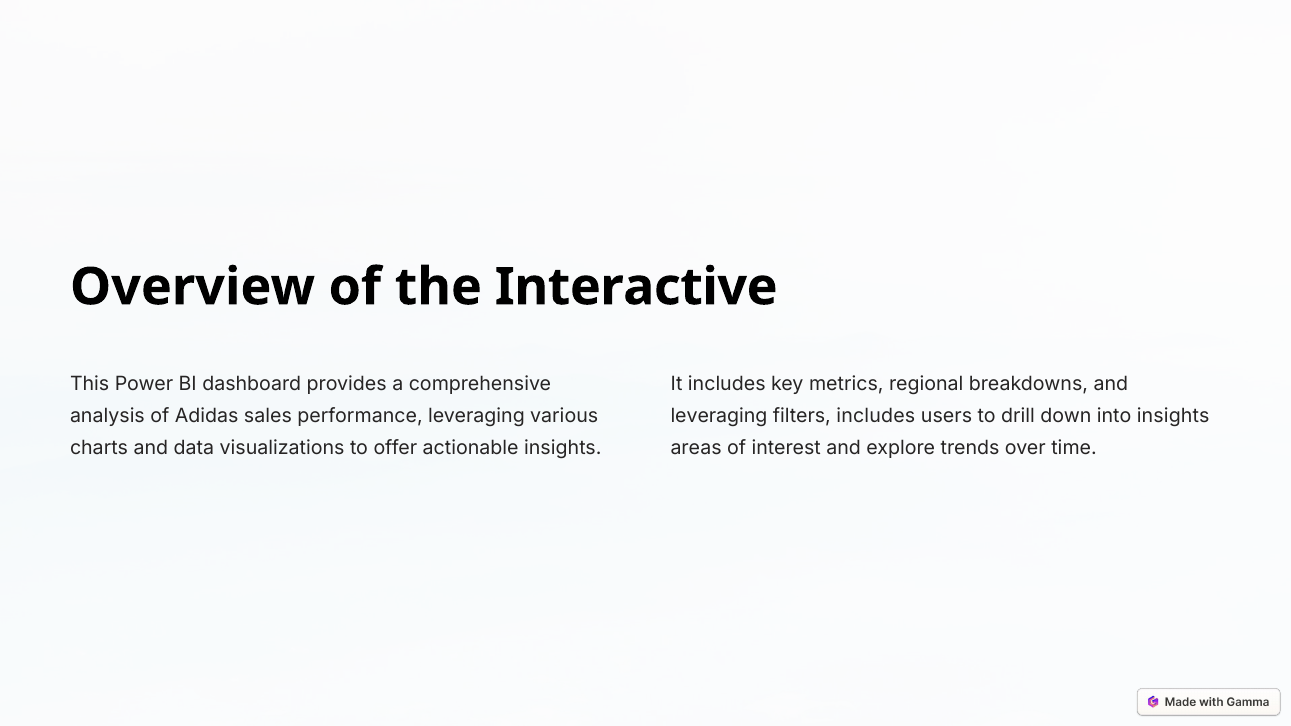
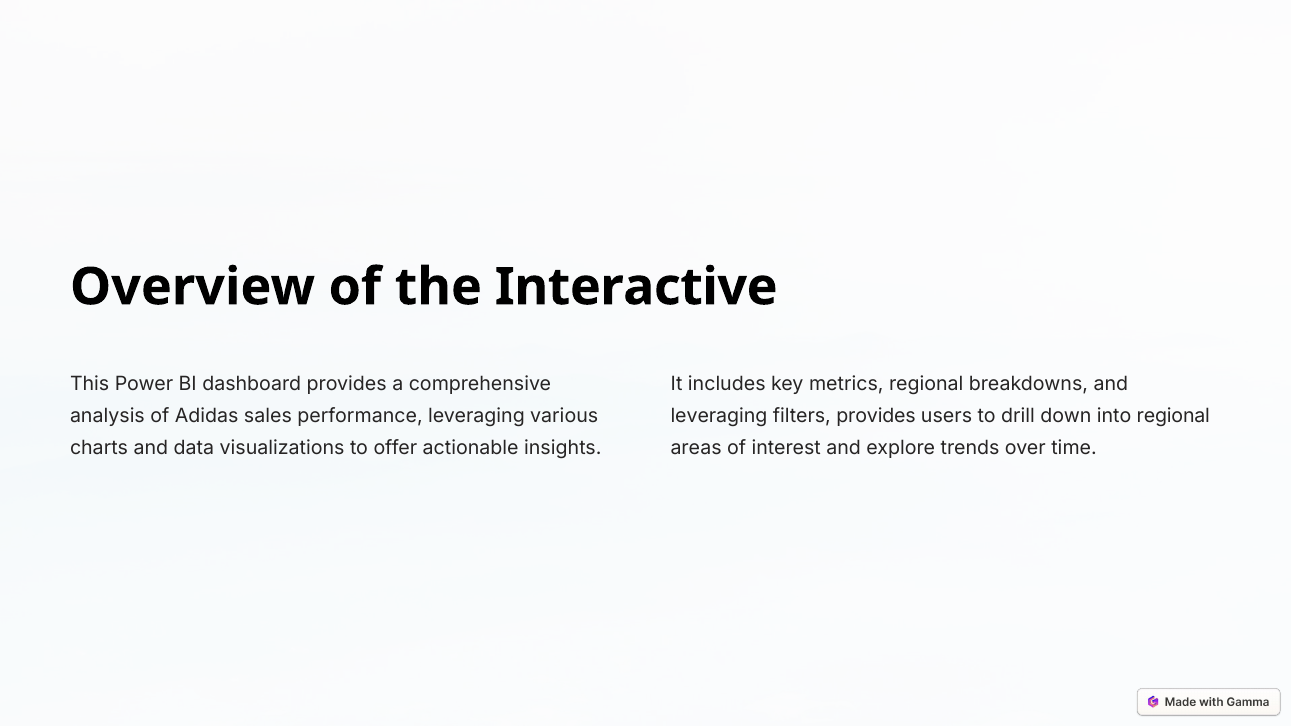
filters includes: includes -> provides (876, 416)
into insights: insights -> regional (1173, 416)
